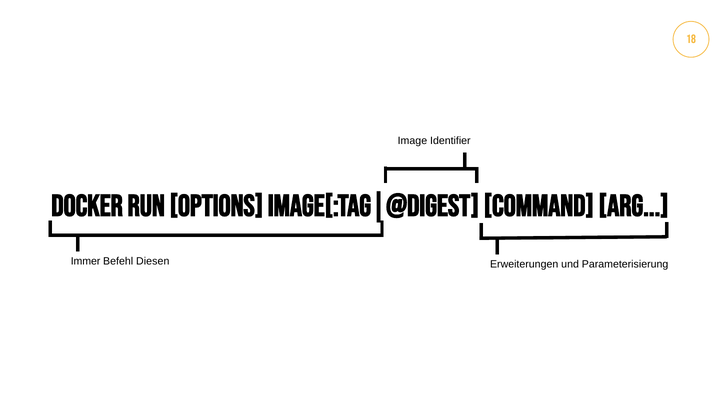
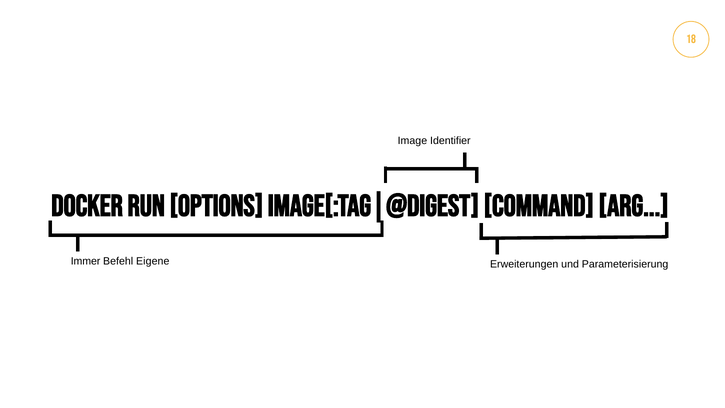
Diesen: Diesen -> Eigene (153, 261)
